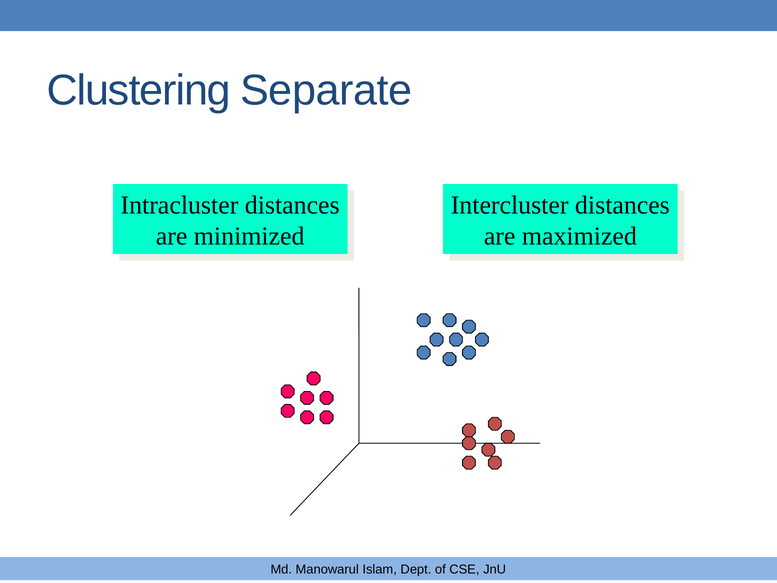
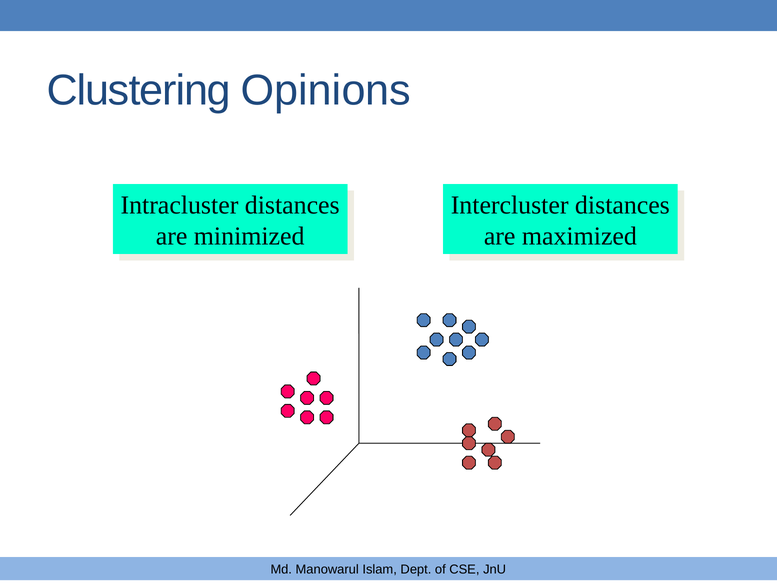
Separate: Separate -> Opinions (326, 90)
